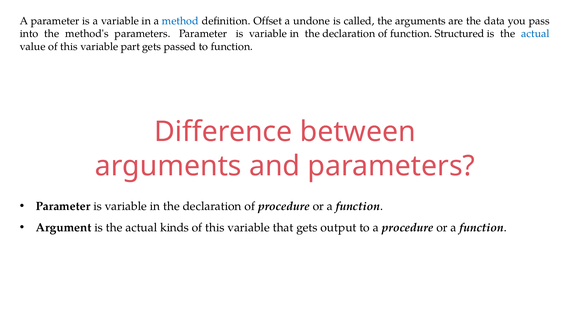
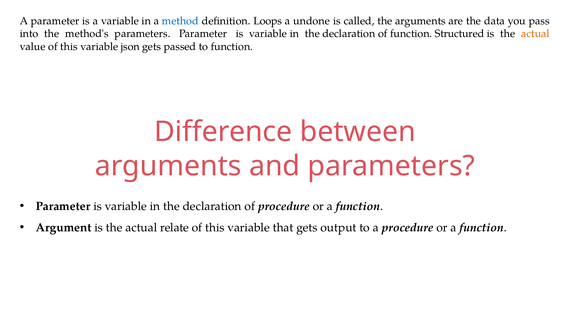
Offset: Offset -> Loops (268, 21)
actual colour: blue -> orange (535, 34)
part: part -> json (130, 46)
kinds: kinds -> relate (175, 227)
